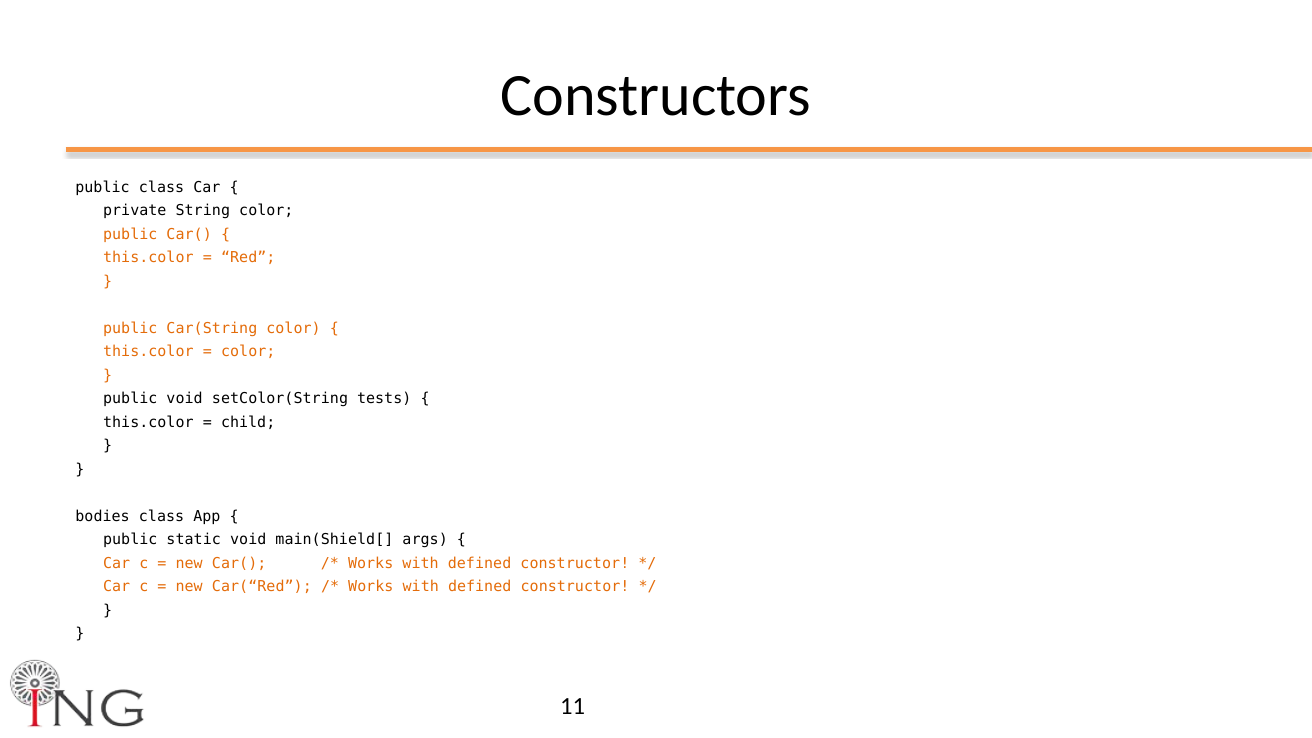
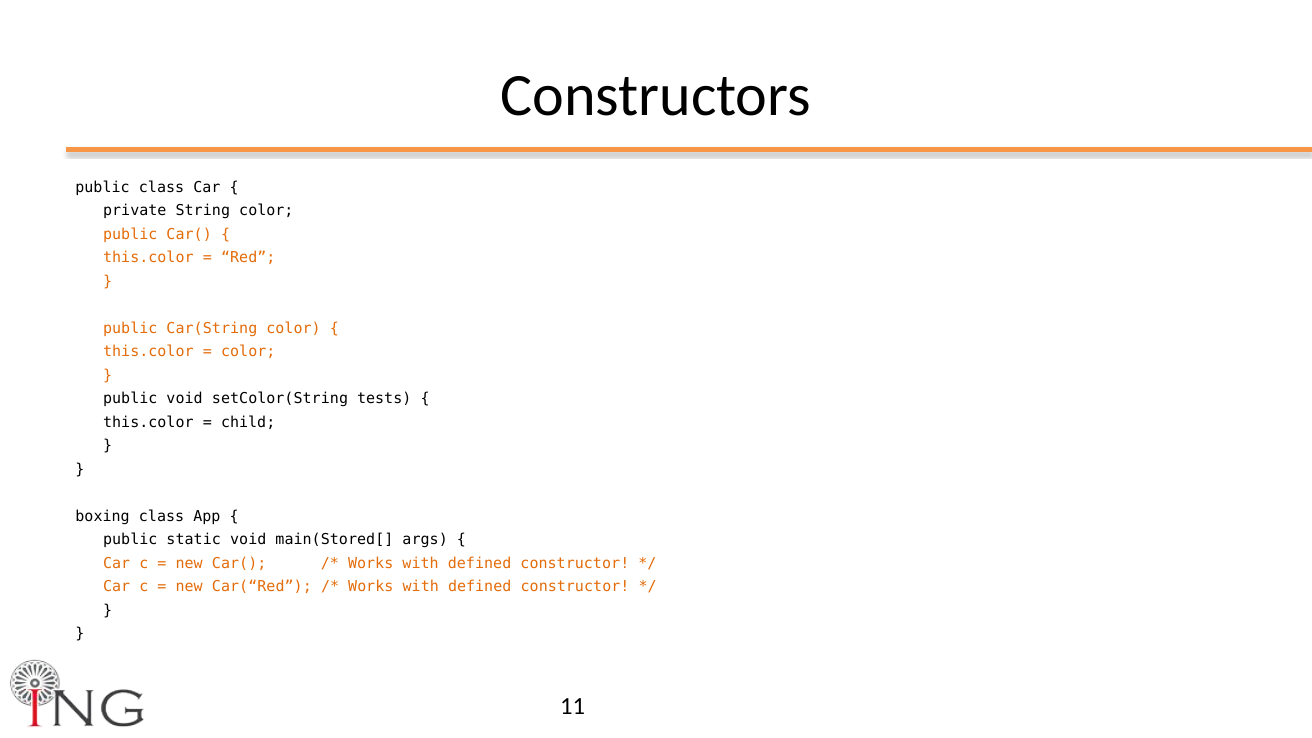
bodies: bodies -> boxing (103, 516)
main(Shield[: main(Shield[ -> main(Stored[ (334, 540)
